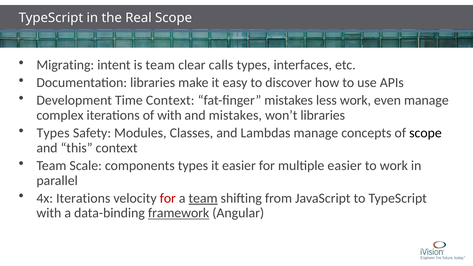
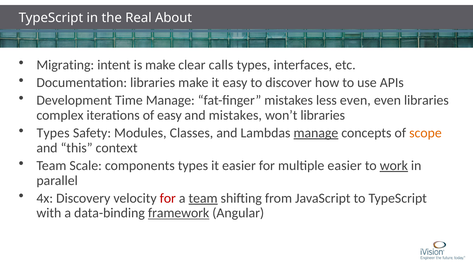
Real Scope: Scope -> About (174, 18)
is team: team -> make (160, 65)
Time Context: Context -> Manage (170, 100)
less work: work -> even (355, 100)
even manage: manage -> libraries (426, 100)
of with: with -> easy (169, 115)
manage underline: none -> present (316, 133)
scope colour: black -> orange (425, 133)
work underline: none -> present (394, 166)
4x Iterations: Iterations -> Discovery (83, 198)
